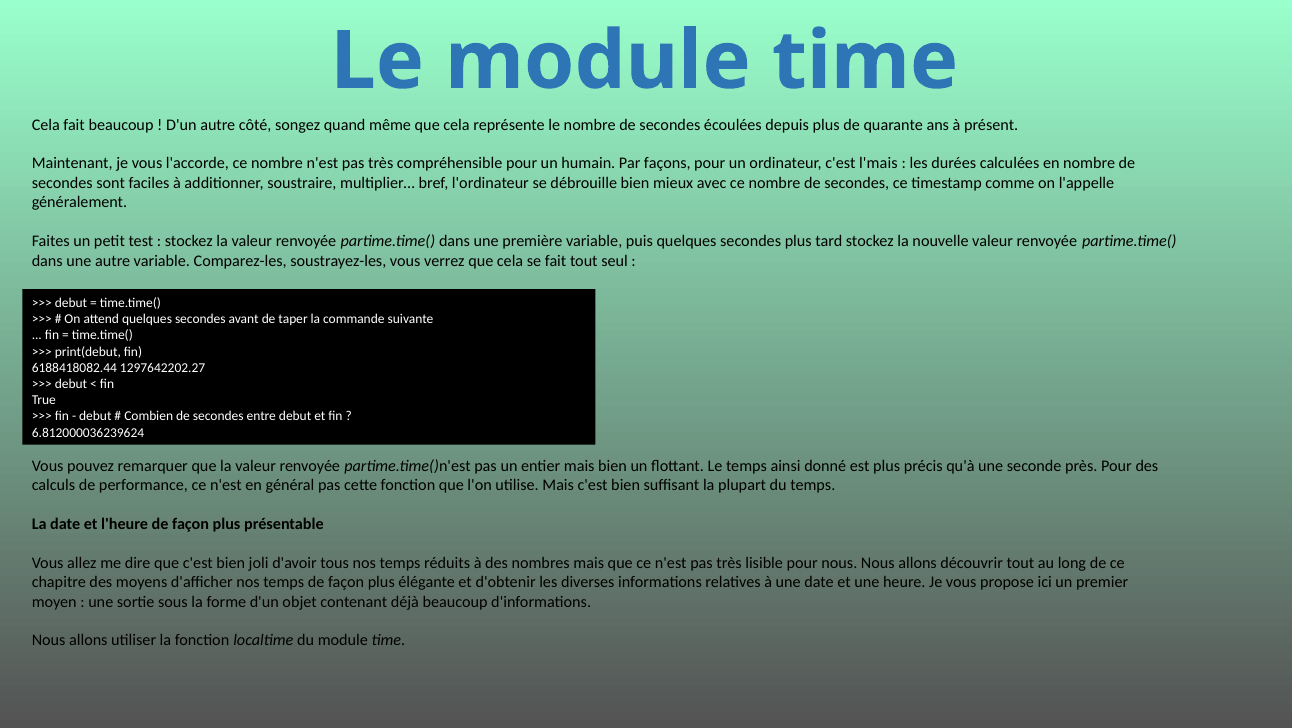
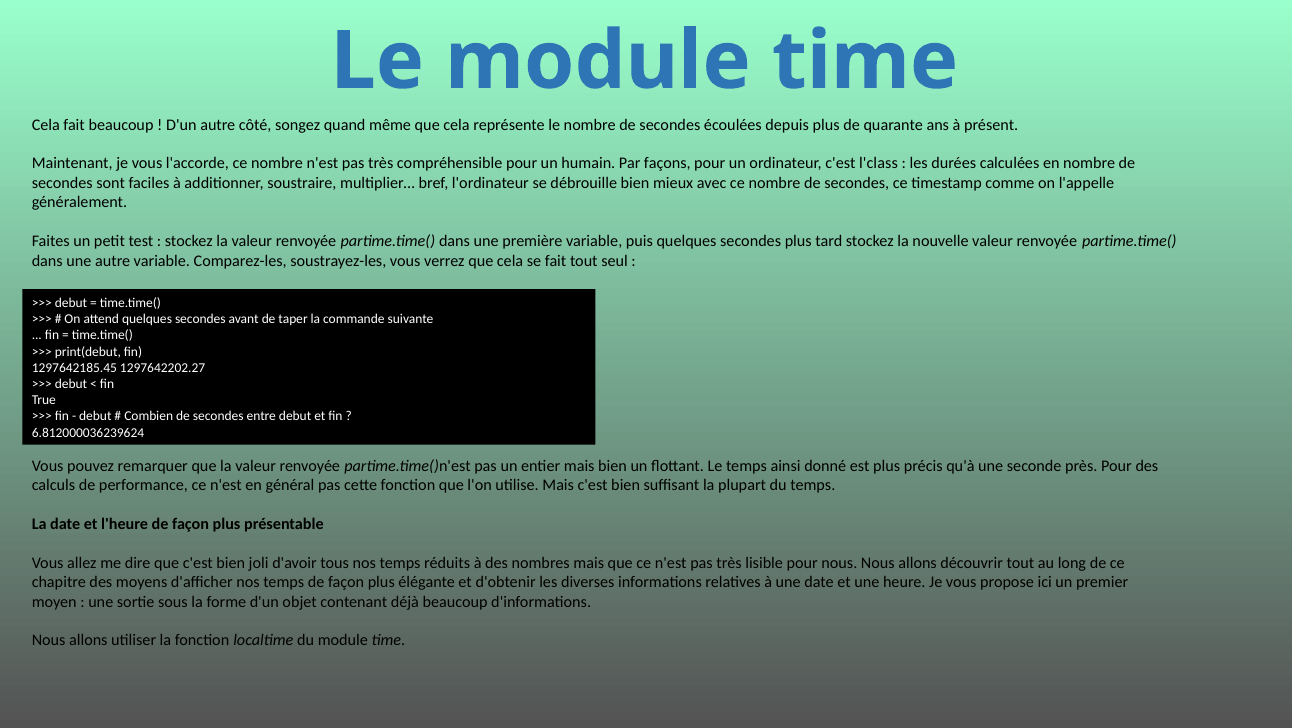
l'mais: l'mais -> l'class (878, 164)
6188418082.44: 6188418082.44 -> 1297642185.45 (74, 368)
